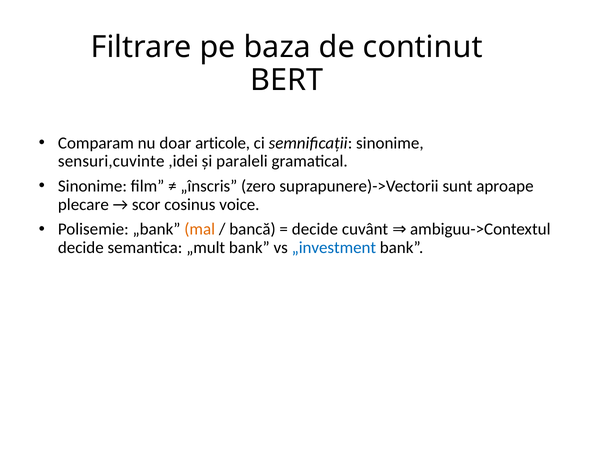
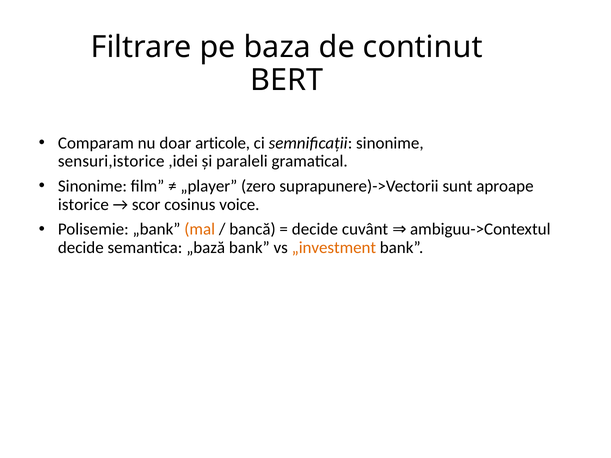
sensuri,cuvinte: sensuri,cuvinte -> sensuri,istorice (111, 161)
„înscris: „înscris -> „player (209, 186)
plecare: plecare -> istorice (83, 205)
„mult: „mult -> „bază (206, 248)
„investment colour: blue -> orange (334, 248)
